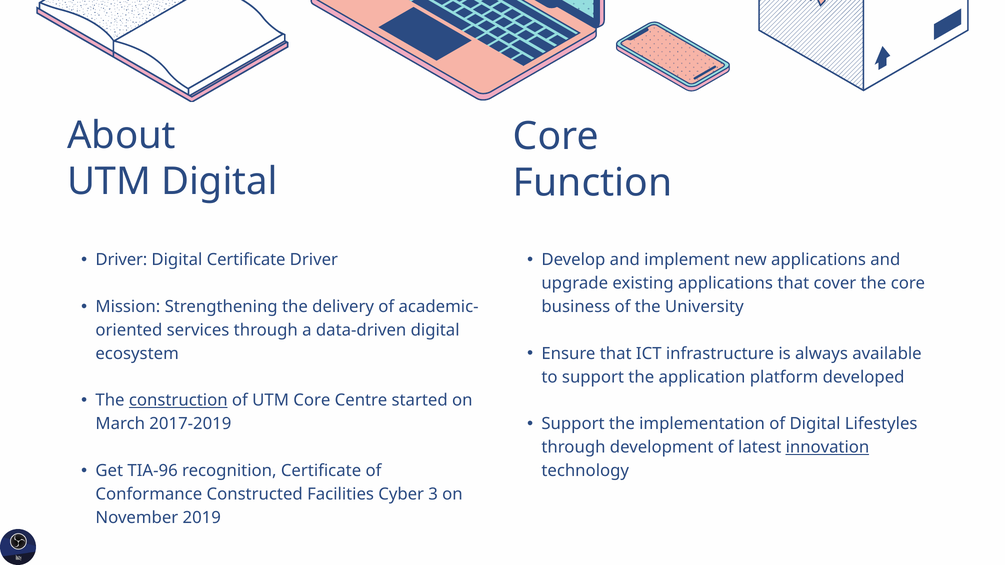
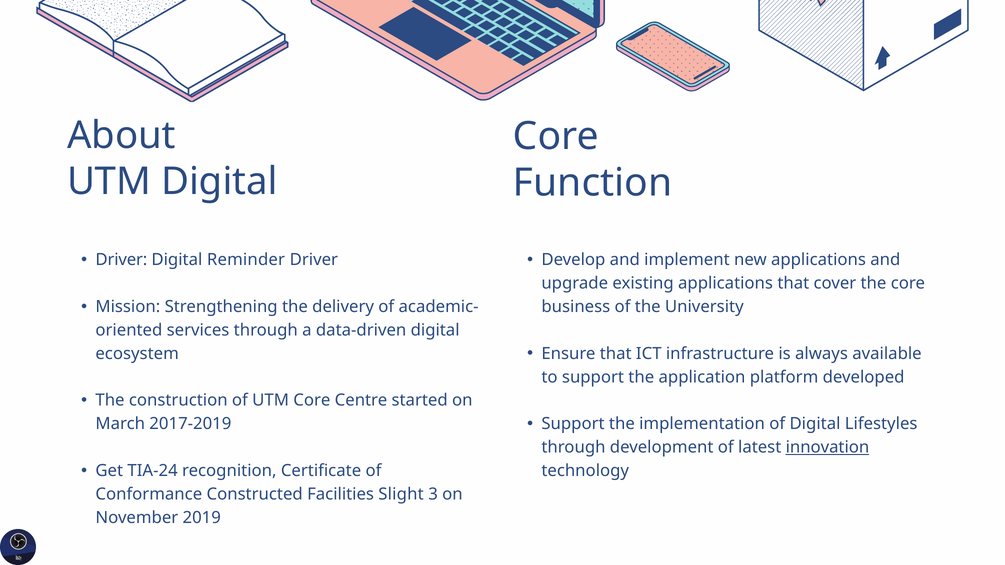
Digital Certificate: Certificate -> Reminder (246, 260)
construction underline: present -> none (178, 401)
TIA-96: TIA-96 -> TIA-24 (153, 471)
Cyber: Cyber -> Slight (401, 494)
